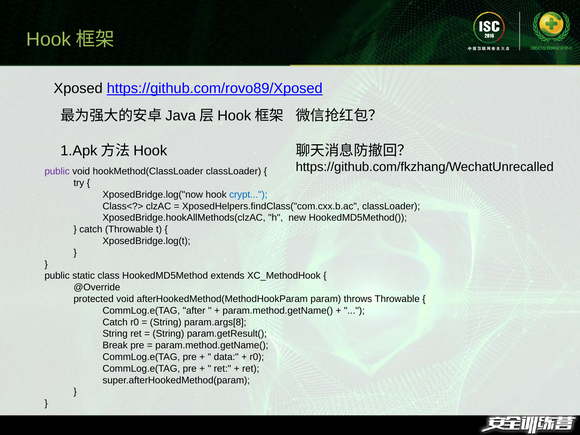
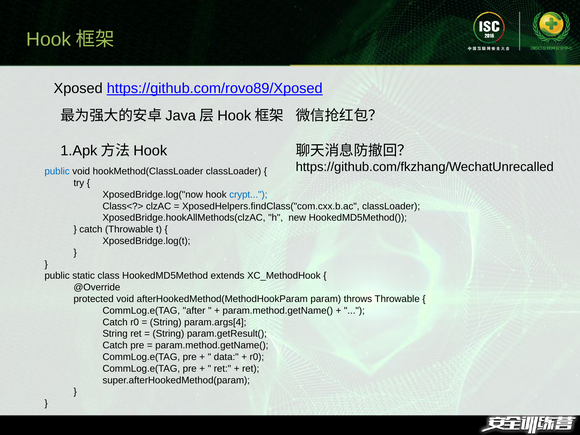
public colour: purple -> blue (57, 171)
param.args[8: param.args[8 -> param.args[4 (215, 322)
Break: Break -> Catch (115, 345)
